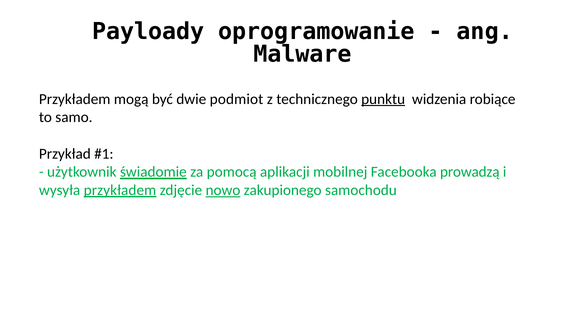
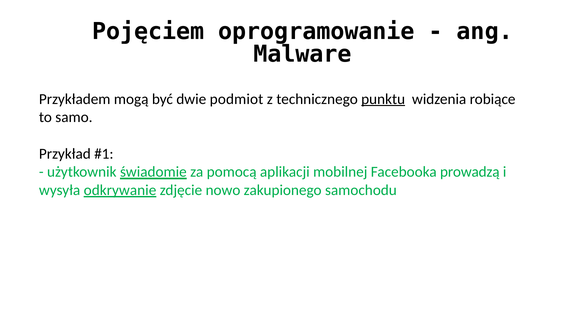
Payloady: Payloady -> Pojęciem (148, 31)
wysyła przykładem: przykładem -> odkrywanie (120, 190)
nowo underline: present -> none (223, 190)
